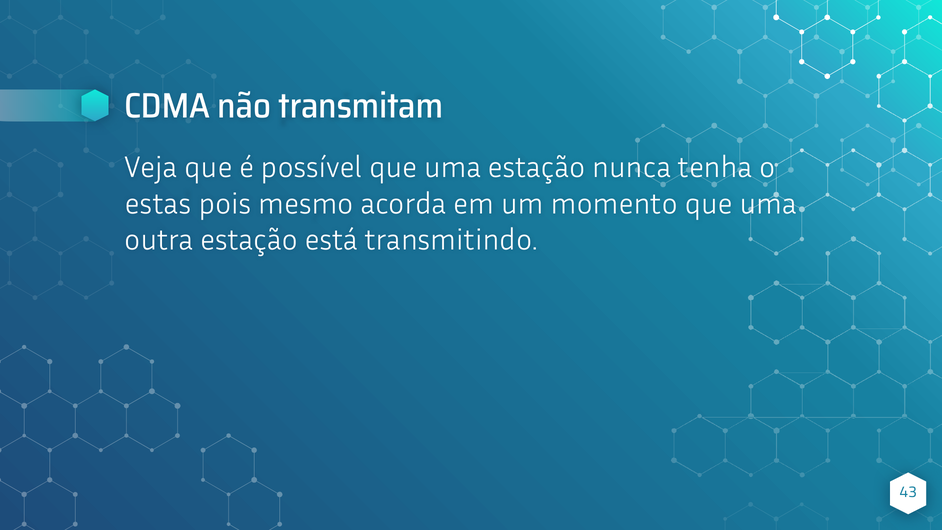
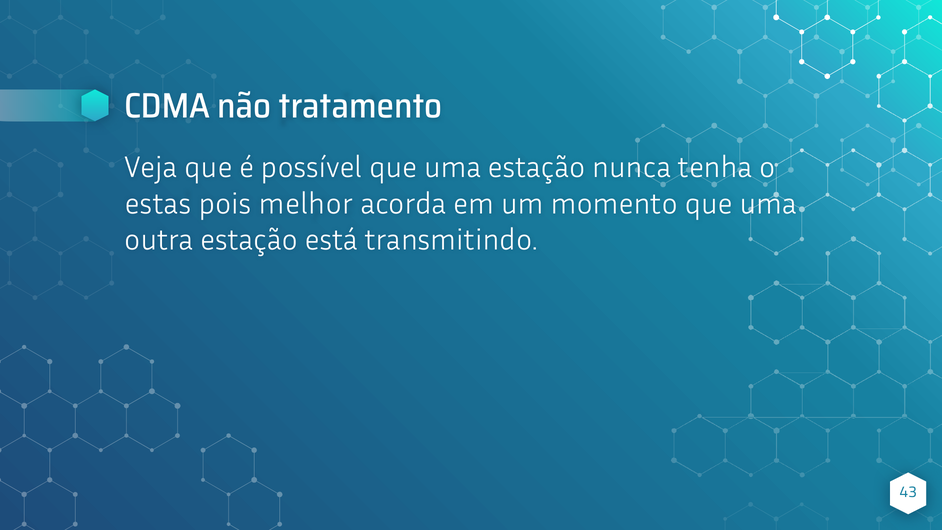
transmitam: transmitam -> tratamento (361, 106)
mesmo: mesmo -> melhor (306, 204)
